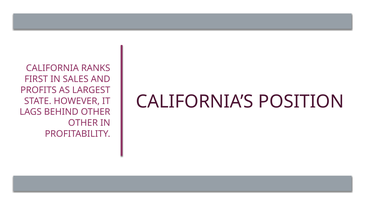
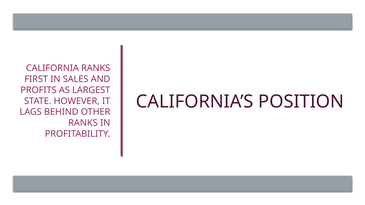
OTHER: OTHER -> RANKS (83, 123)
